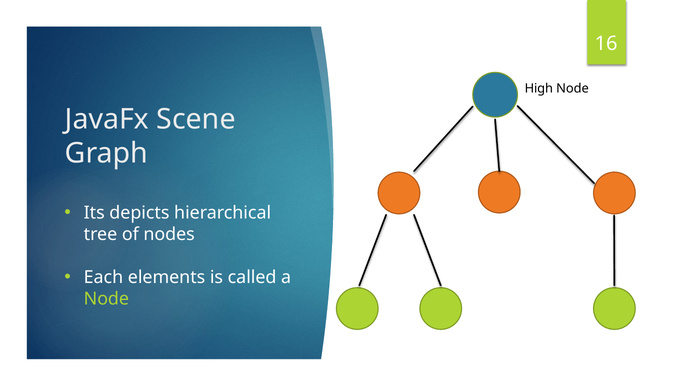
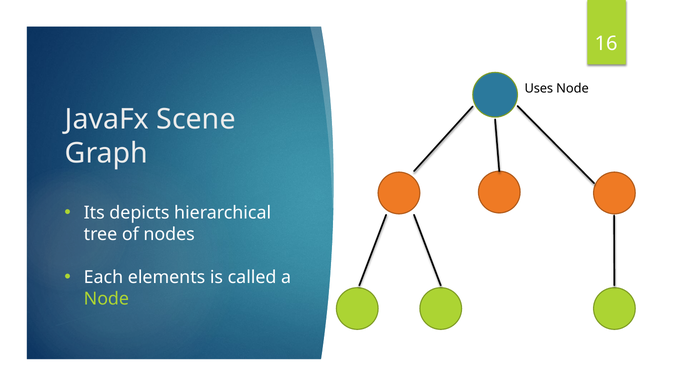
High: High -> Uses (539, 89)
